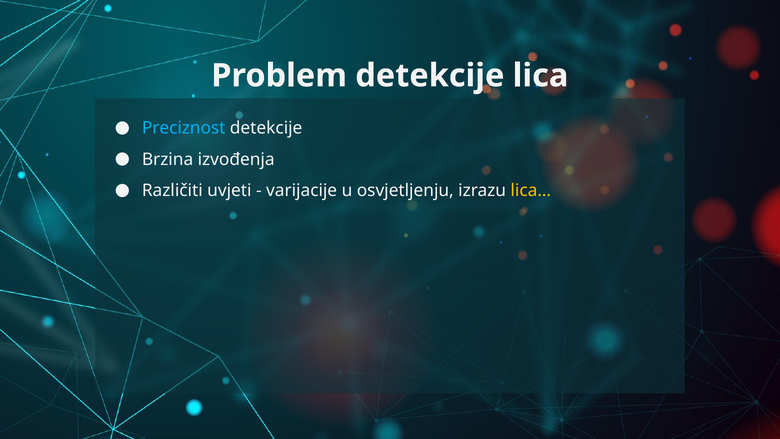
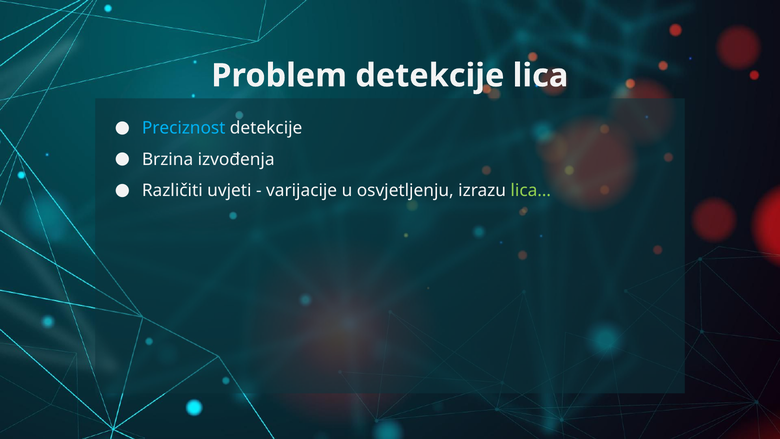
lica… colour: yellow -> light green (531, 190)
